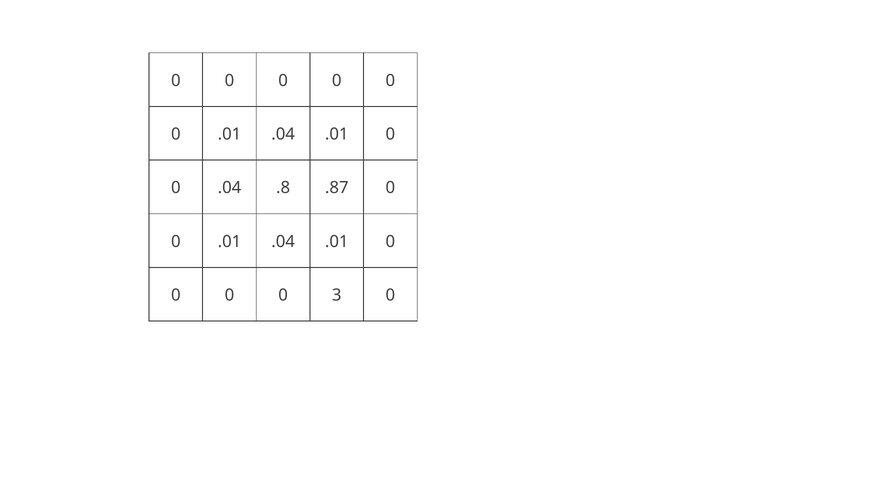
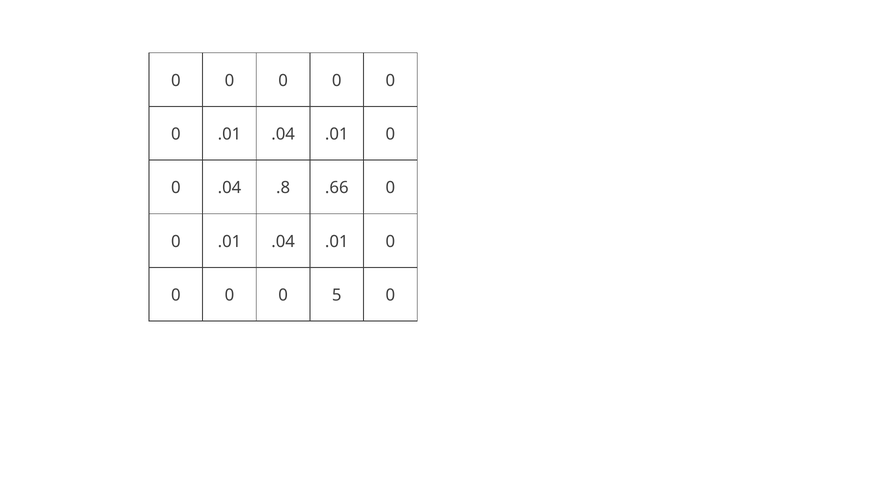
.87: .87 -> .66 (337, 188)
3: 3 -> 5 (337, 295)
